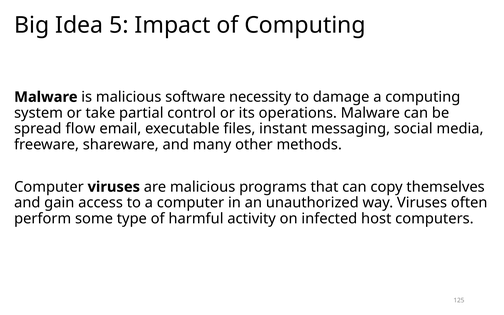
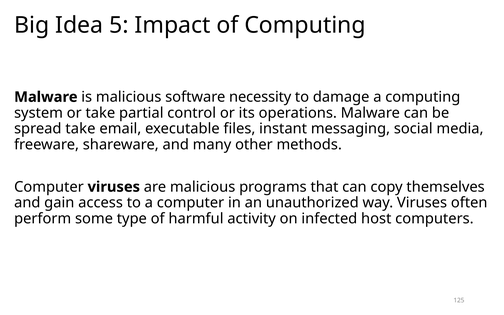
spread flow: flow -> take (80, 129)
